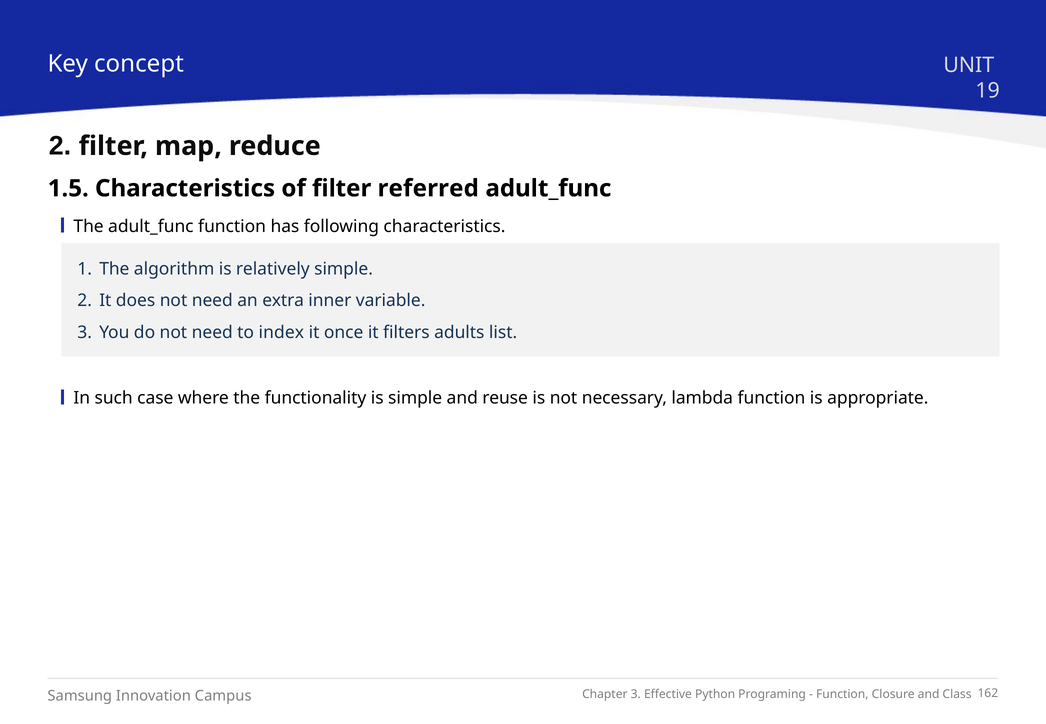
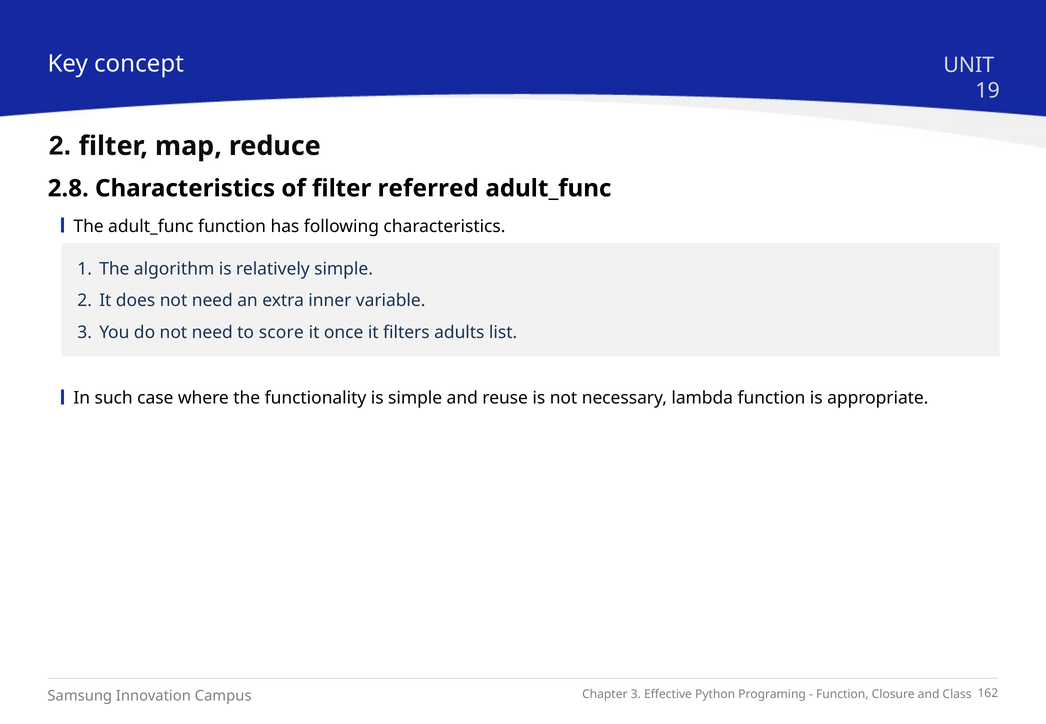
1.5: 1.5 -> 2.8 (68, 188)
index: index -> score (281, 332)
